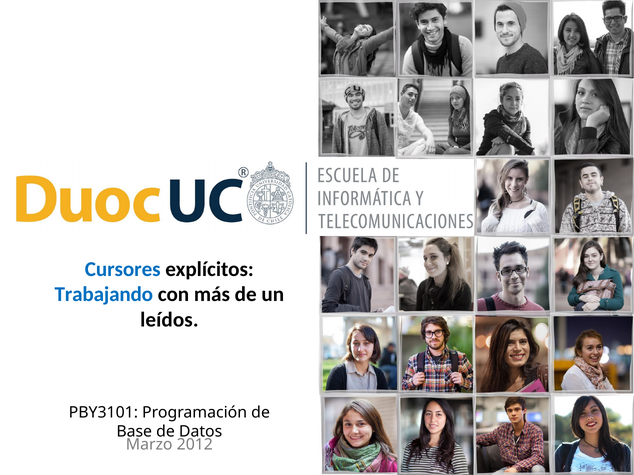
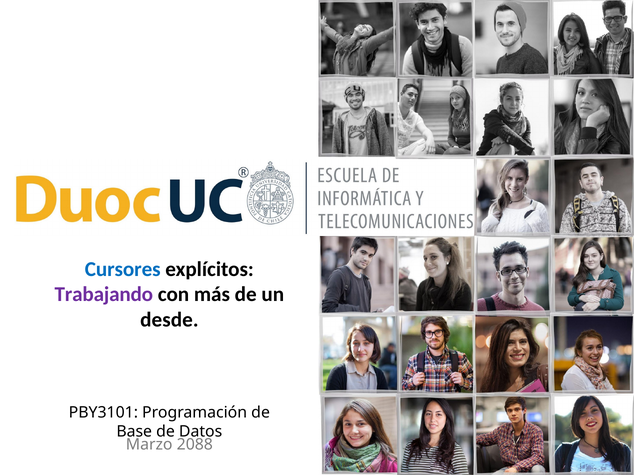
Trabajando colour: blue -> purple (104, 295)
leídos: leídos -> desde (169, 320)
2012: 2012 -> 2088 (195, 445)
